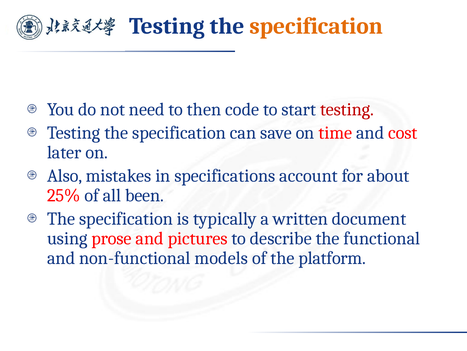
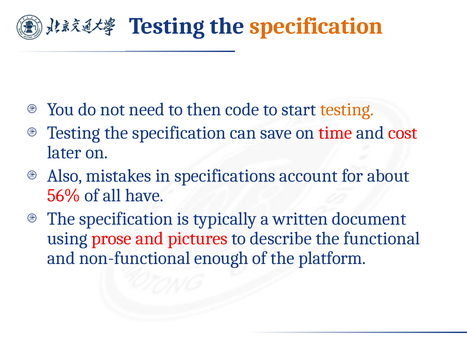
testing colour: red -> orange (347, 109)
25%: 25% -> 56% (64, 195)
been: been -> have (144, 195)
models: models -> enough (221, 258)
